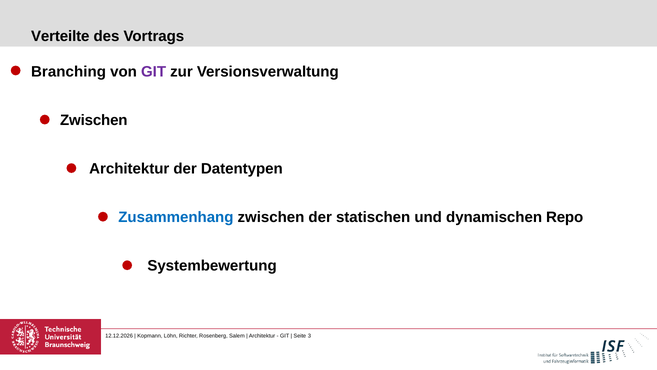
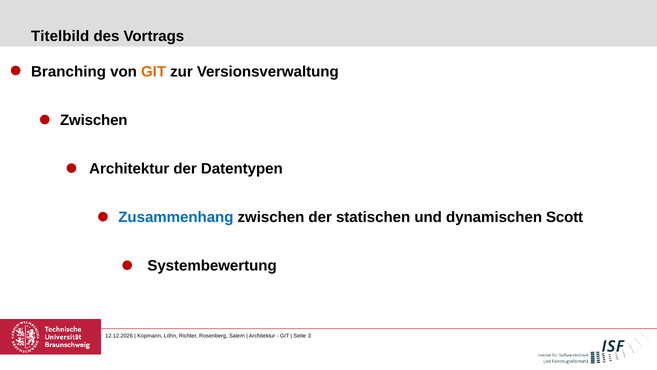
Verteilte: Verteilte -> Titelbild (60, 36)
GIT colour: purple -> orange (154, 71)
Repo: Repo -> Scott (565, 217)
